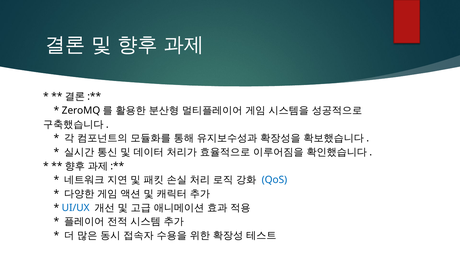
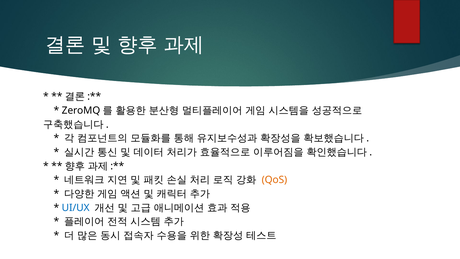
QoS colour: blue -> orange (274, 180)
